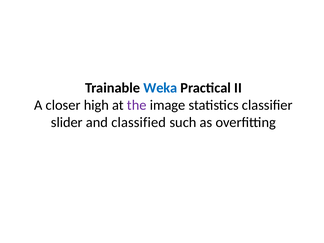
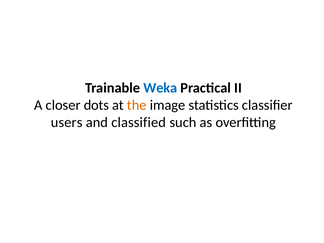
high: high -> dots (96, 105)
the colour: purple -> orange (137, 105)
slider: slider -> users (67, 122)
